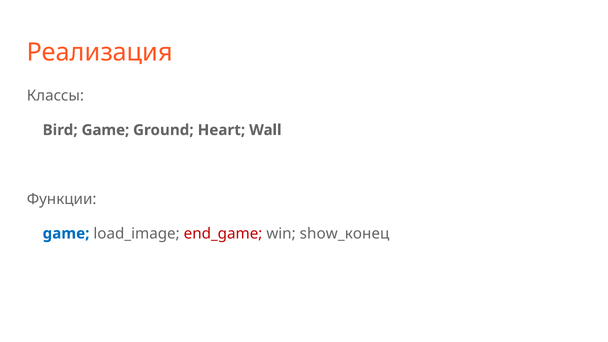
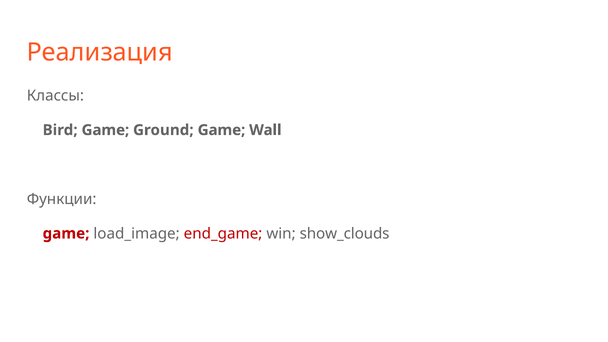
Ground Heart: Heart -> Game (221, 130)
game colour: blue -> red (66, 233)
show_конец: show_конец -> show_clouds (345, 233)
